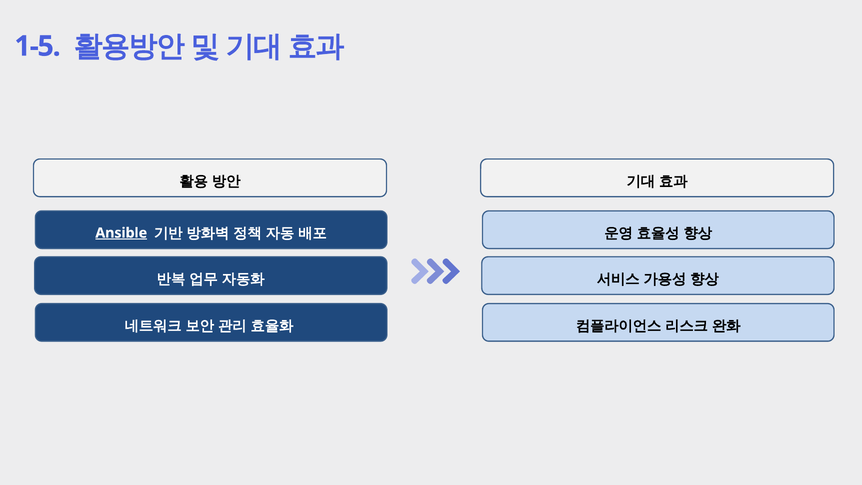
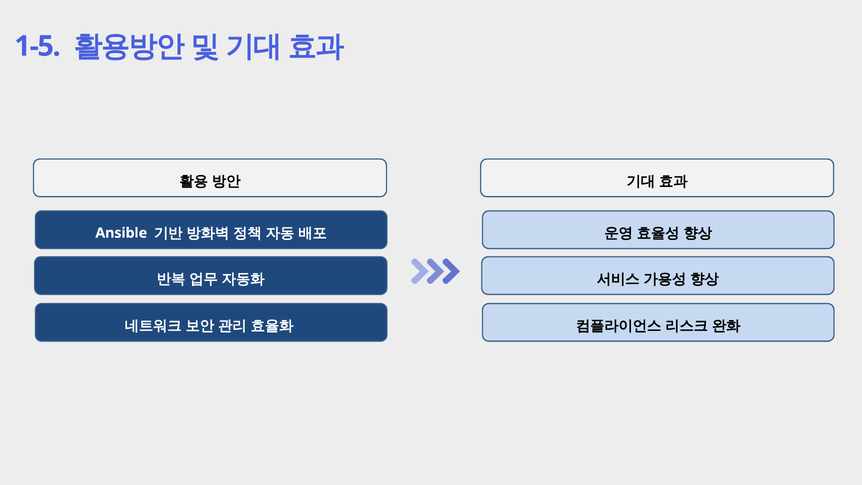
Ansible underline: present -> none (121, 233)
